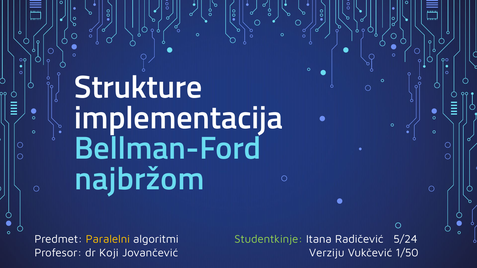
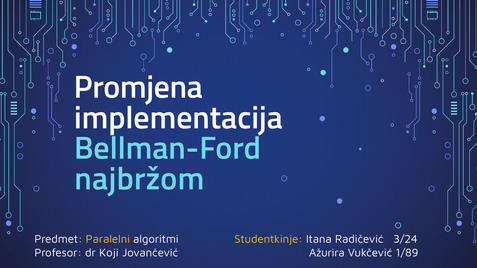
Strukture: Strukture -> Promjena (138, 88)
Studentkinje colour: light green -> yellow (269, 240)
5/24: 5/24 -> 3/24 (405, 240)
Verziju: Verziju -> Ažurira (327, 253)
1/50: 1/50 -> 1/89 (407, 253)
